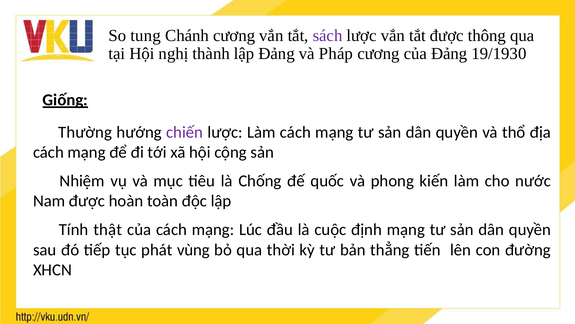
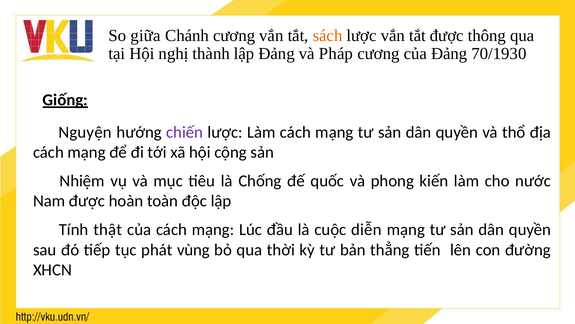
tung: tung -> giữa (146, 35)
sách colour: purple -> orange (328, 35)
19/1930: 19/1930 -> 70/1930 (499, 54)
Thường: Thường -> Nguyện (85, 132)
định: định -> diễn (366, 229)
